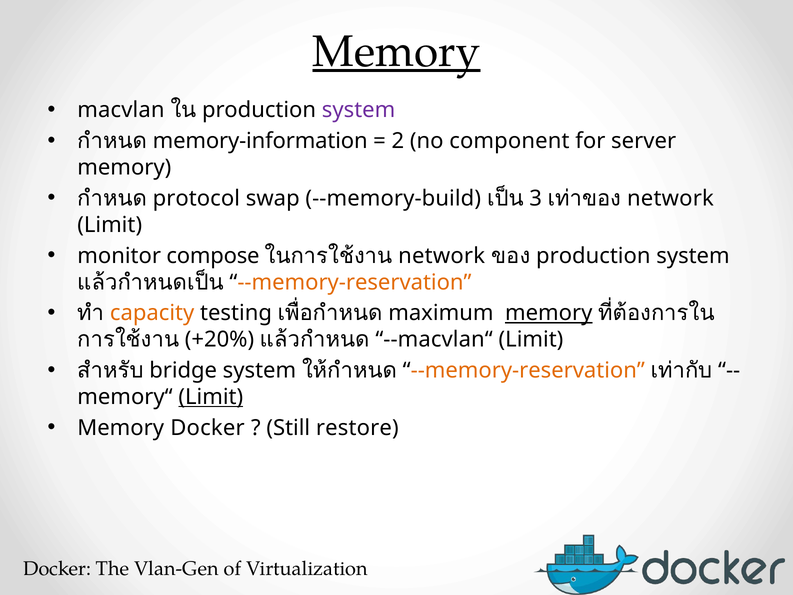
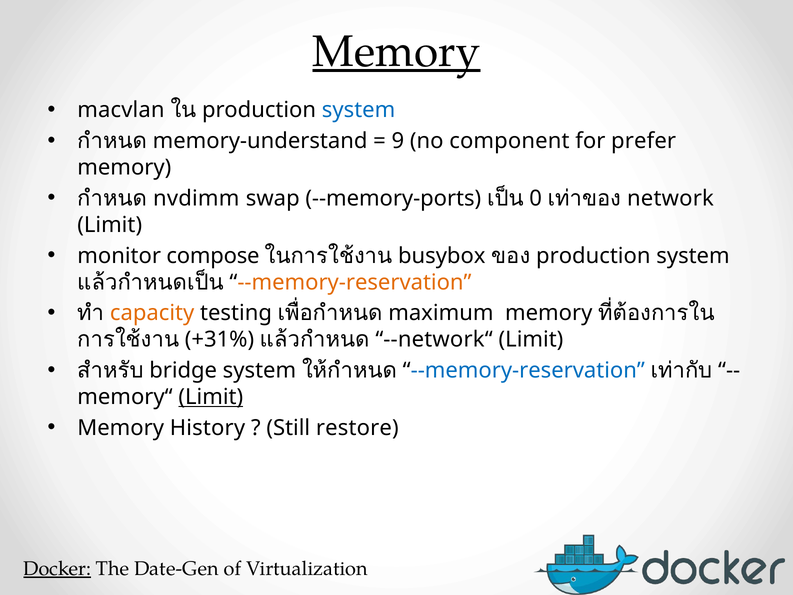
system colour: purple -> blue (359, 110)
memory-information: memory-information -> memory-understand (260, 141)
2: 2 -> 9 (398, 141)
server: server -> prefer (644, 141)
protocol: protocol -> nvdimm (196, 198)
--memory-build: --memory-build -> --memory-ports (393, 198)
3: 3 -> 0 (536, 198)
network: network -> busybox (442, 256)
memory underline: present -> none (549, 313)
+20%: +20% -> +31% (219, 339)
--macvlan“: --macvlan“ -> --network“ (438, 339)
--memory-reservation colour: orange -> blue (528, 370)
Memory Docker: Docker -> History (207, 428)
Docker underline: none -> present (57, 568)
Vlan-Gen: Vlan-Gen -> Date-Gen (176, 568)
